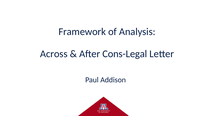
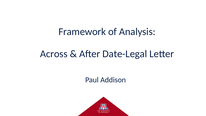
Cons-Legal: Cons-Legal -> Date-Legal (125, 54)
